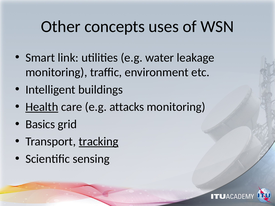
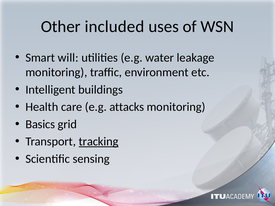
concepts: concepts -> included (114, 27)
link: link -> will (68, 58)
Health underline: present -> none (42, 107)
